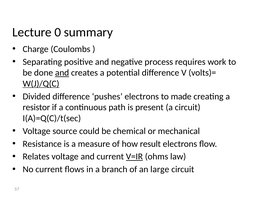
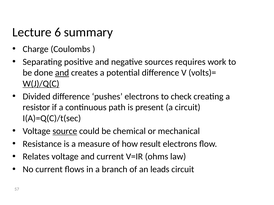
0: 0 -> 6 (58, 32)
process: process -> sources (159, 62)
made: made -> check (181, 97)
source underline: none -> present (65, 131)
V=IR underline: present -> none (134, 157)
large: large -> leads (160, 170)
